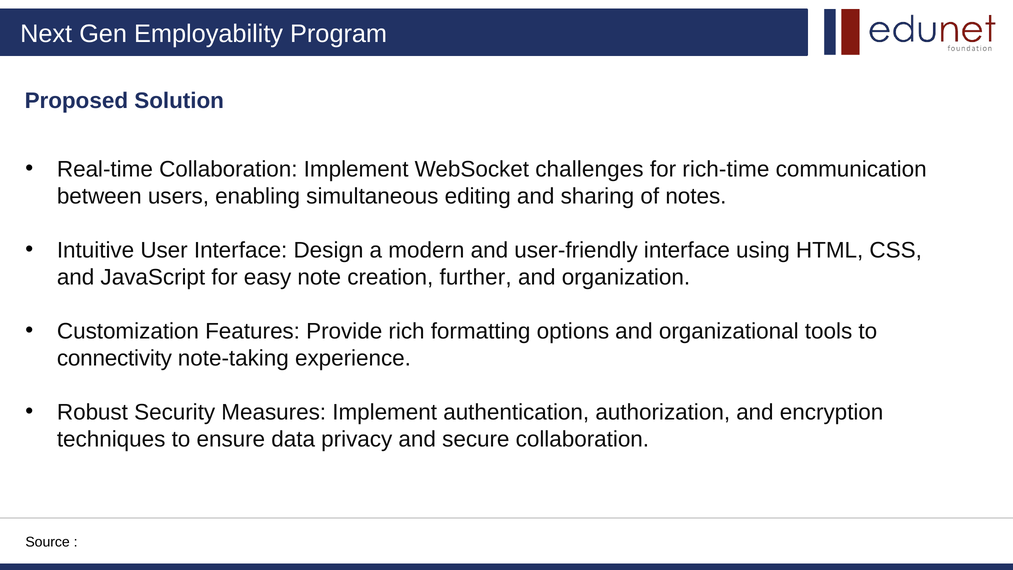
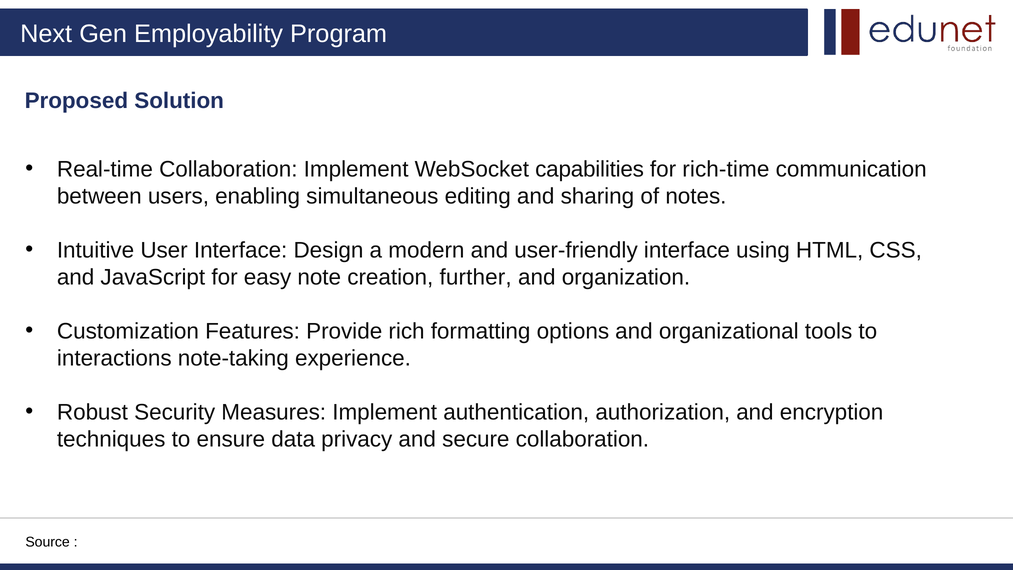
challenges: challenges -> capabilities (590, 169)
connectivity: connectivity -> interactions (114, 358)
